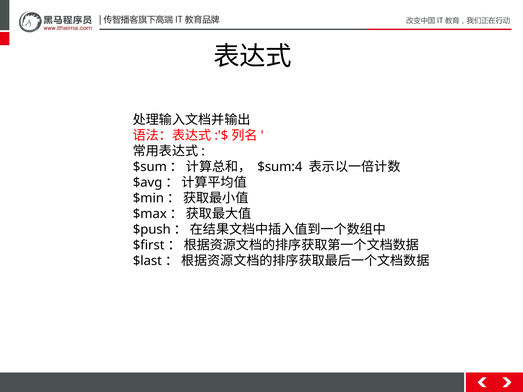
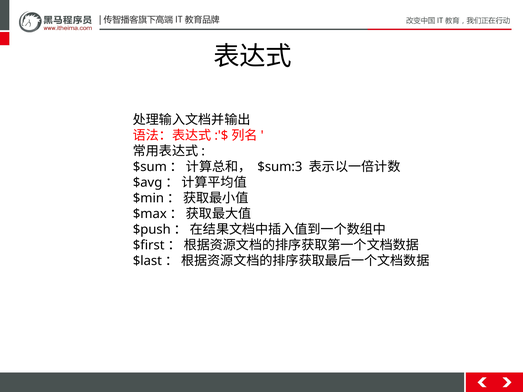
$sum:4: $sum:4 -> $sum:3 (280, 167)
